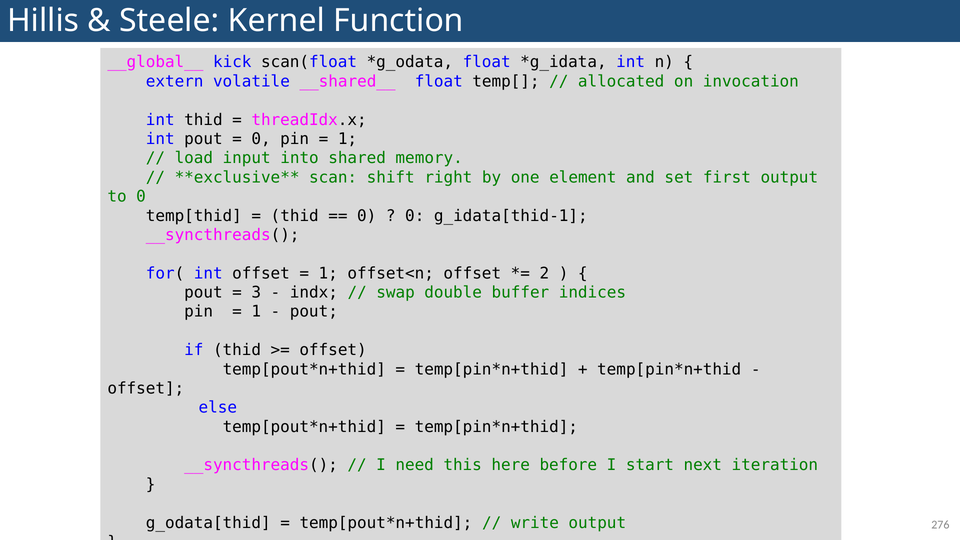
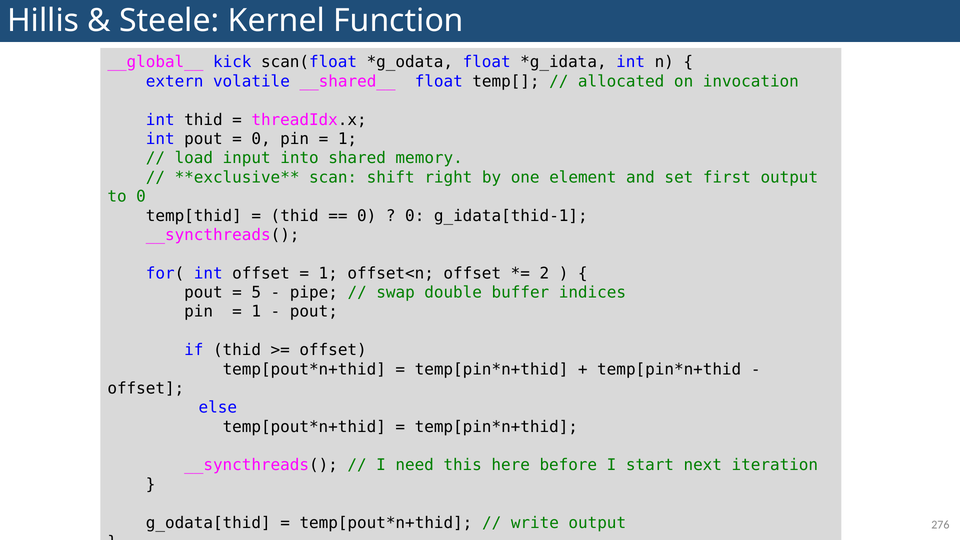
3: 3 -> 5 (256, 293)
indx: indx -> pipe (314, 293)
